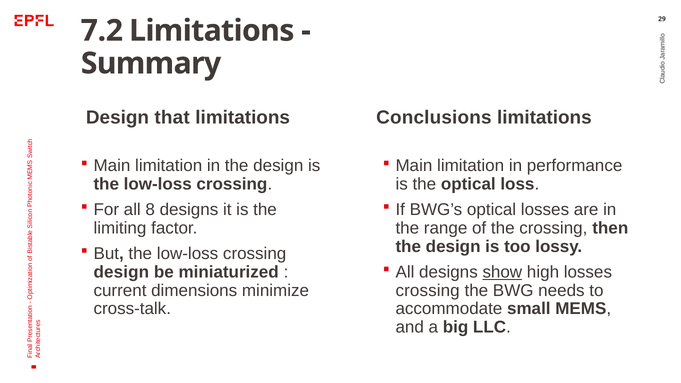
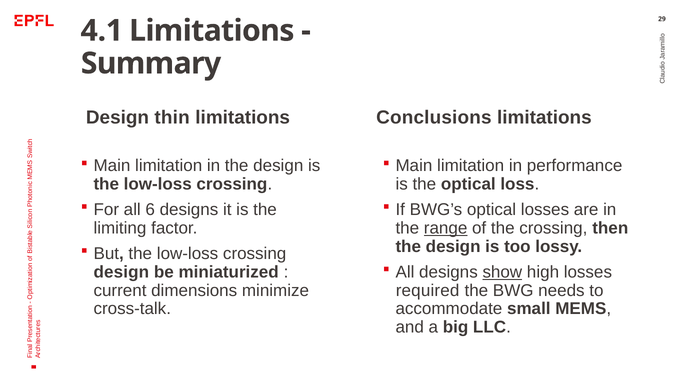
7.2: 7.2 -> 4.1 (102, 31)
that: that -> thin (172, 118)
8: 8 -> 6 (150, 210)
range underline: none -> present (446, 228)
crossing: crossing -> required (428, 290)
